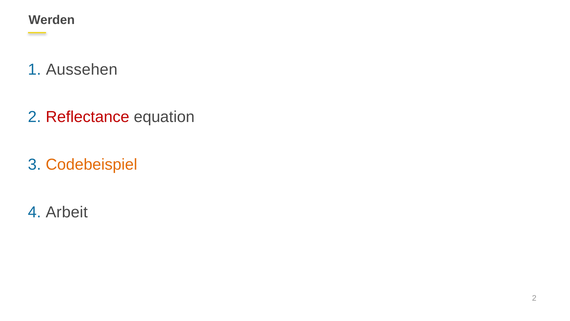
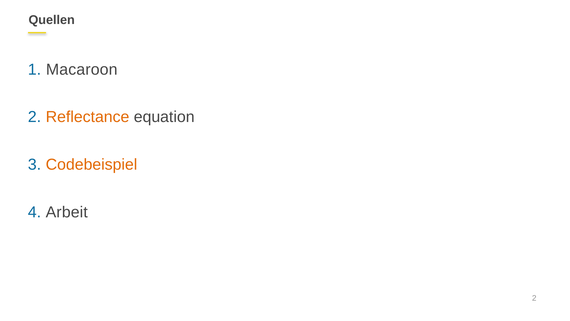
Werden: Werden -> Quellen (52, 20)
Aussehen: Aussehen -> Macaroon (82, 69)
Reflectance colour: red -> orange (88, 117)
